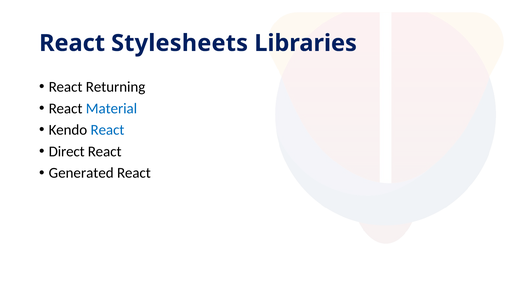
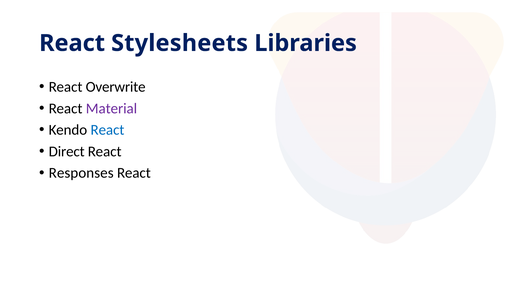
Returning: Returning -> Overwrite (116, 87)
Material colour: blue -> purple (111, 108)
Generated: Generated -> Responses (81, 173)
